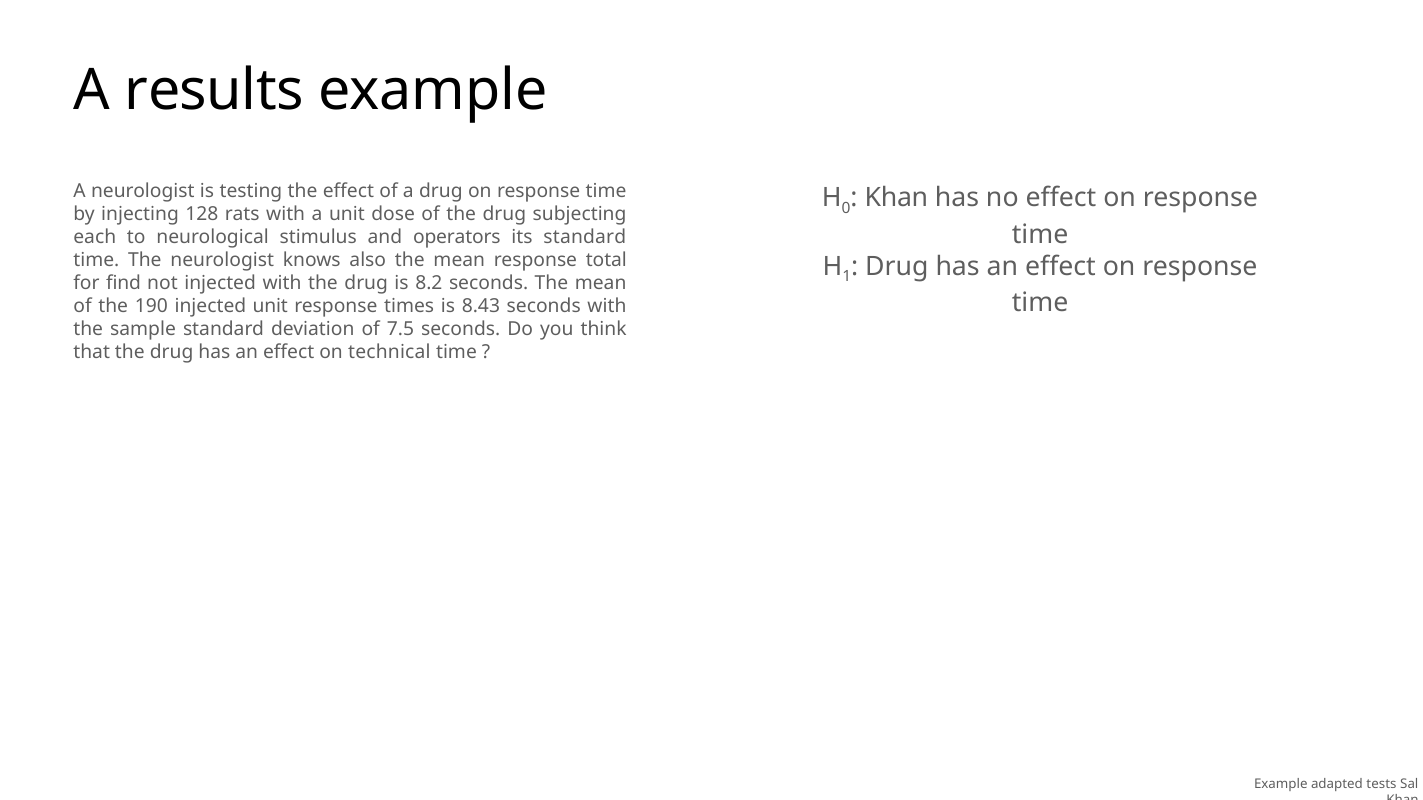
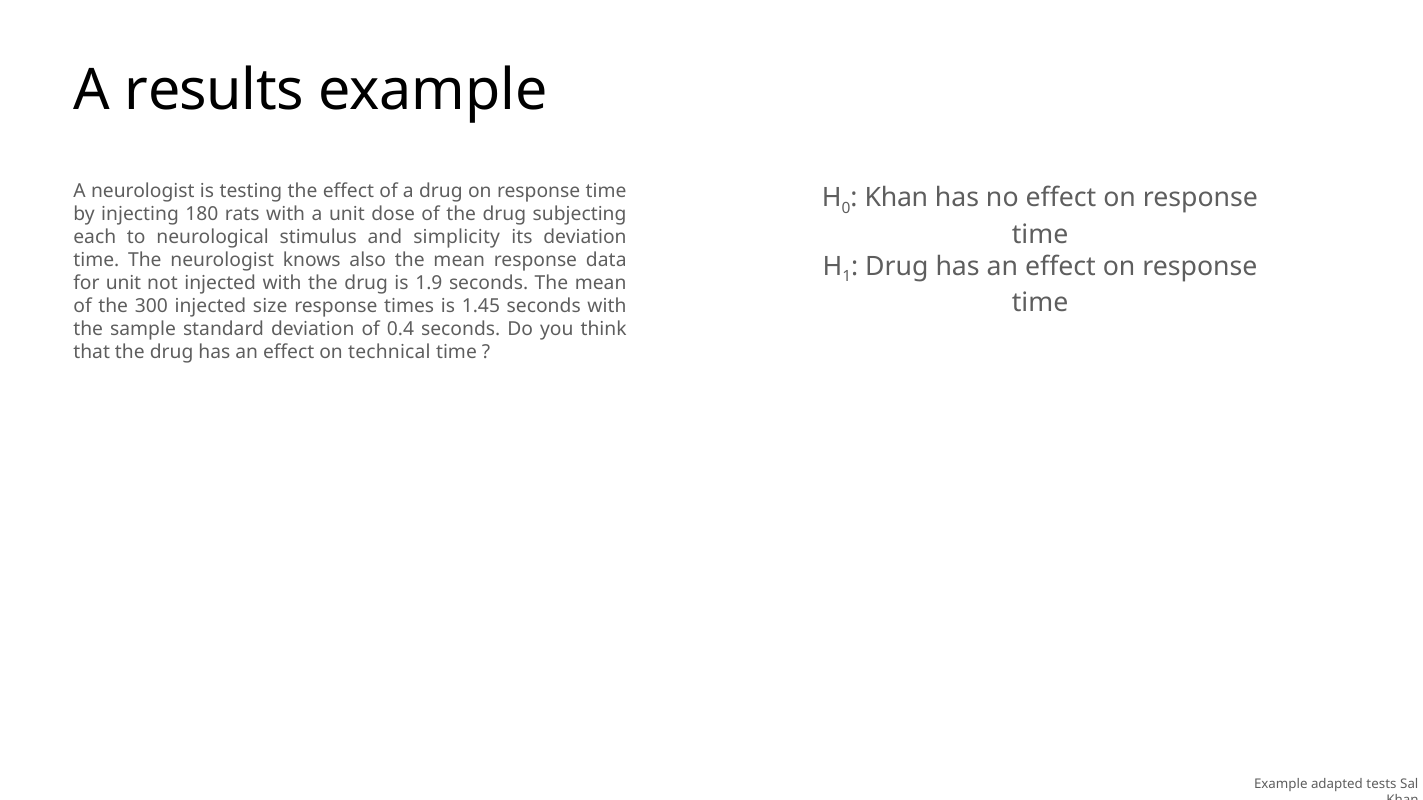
128: 128 -> 180 (202, 214)
operators: operators -> simplicity (457, 237)
its standard: standard -> deviation (585, 237)
total: total -> data (606, 260)
for find: find -> unit (123, 283)
8.2: 8.2 -> 1.9 (429, 283)
190: 190 -> 300 (151, 306)
injected unit: unit -> size (270, 306)
8.43: 8.43 -> 1.45 (481, 306)
7.5: 7.5 -> 0.4 (400, 330)
